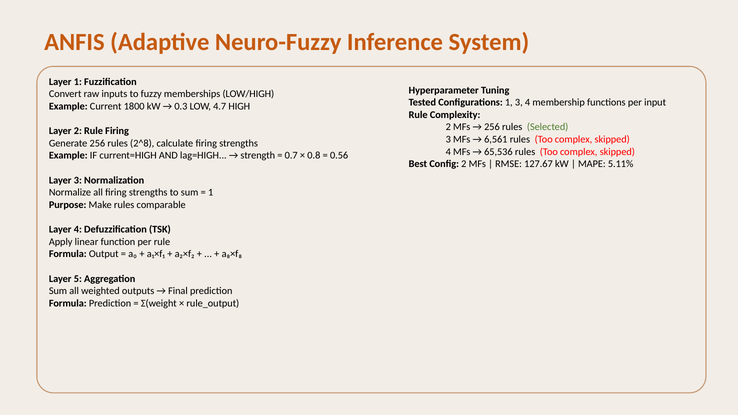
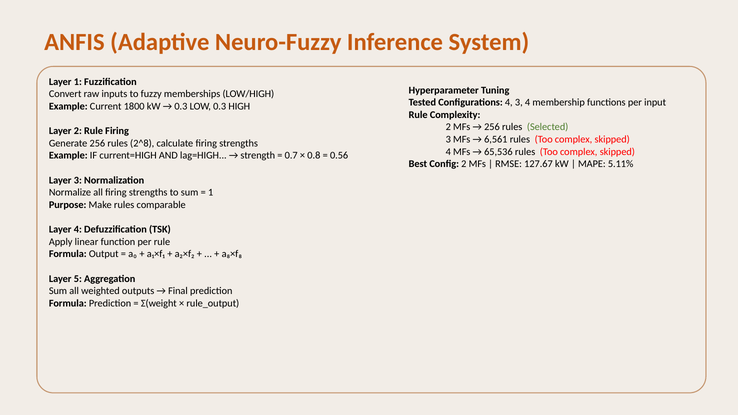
Configurations 1: 1 -> 4 (509, 102)
LOW 4.7: 4.7 -> 0.3 (220, 106)
